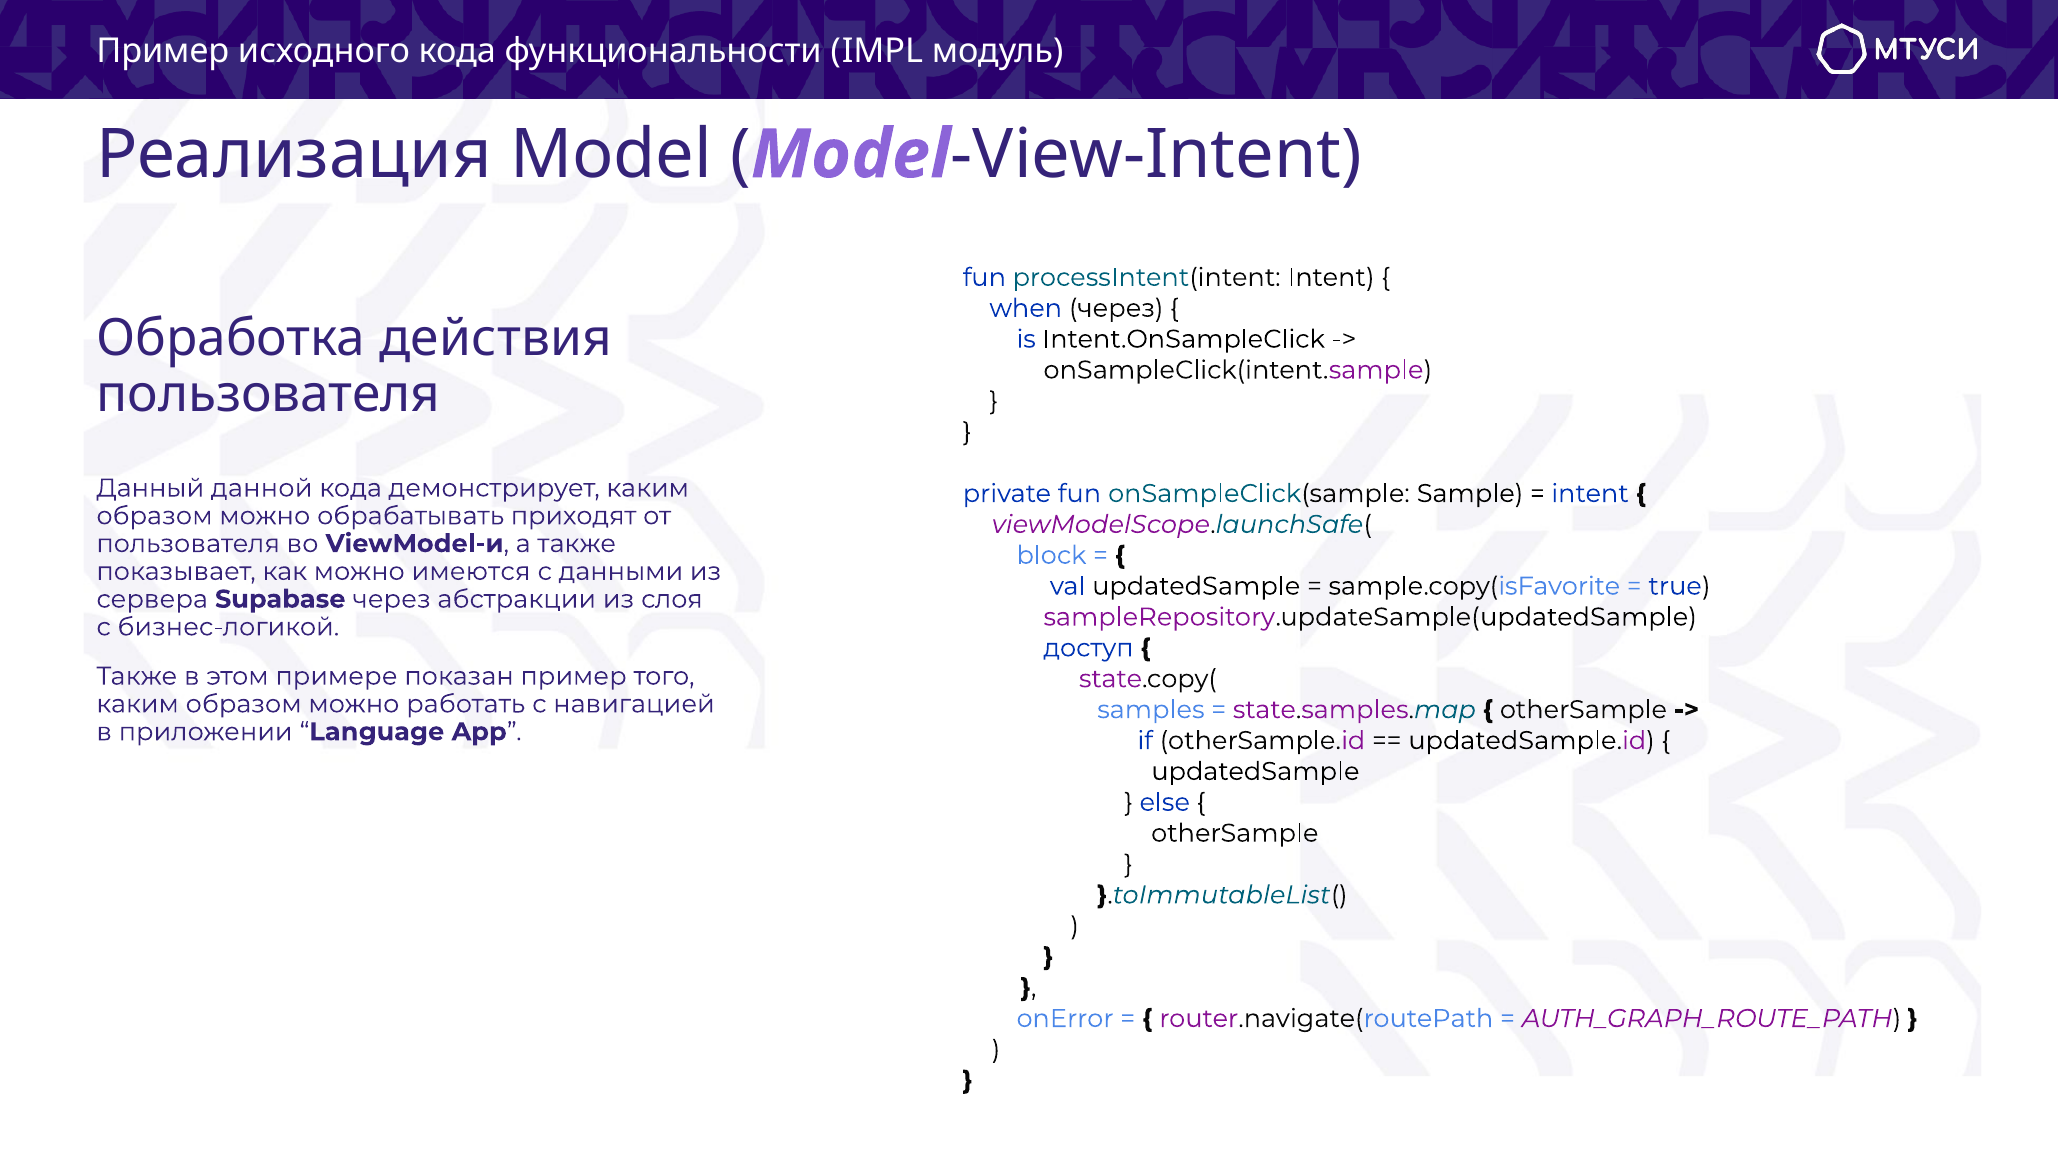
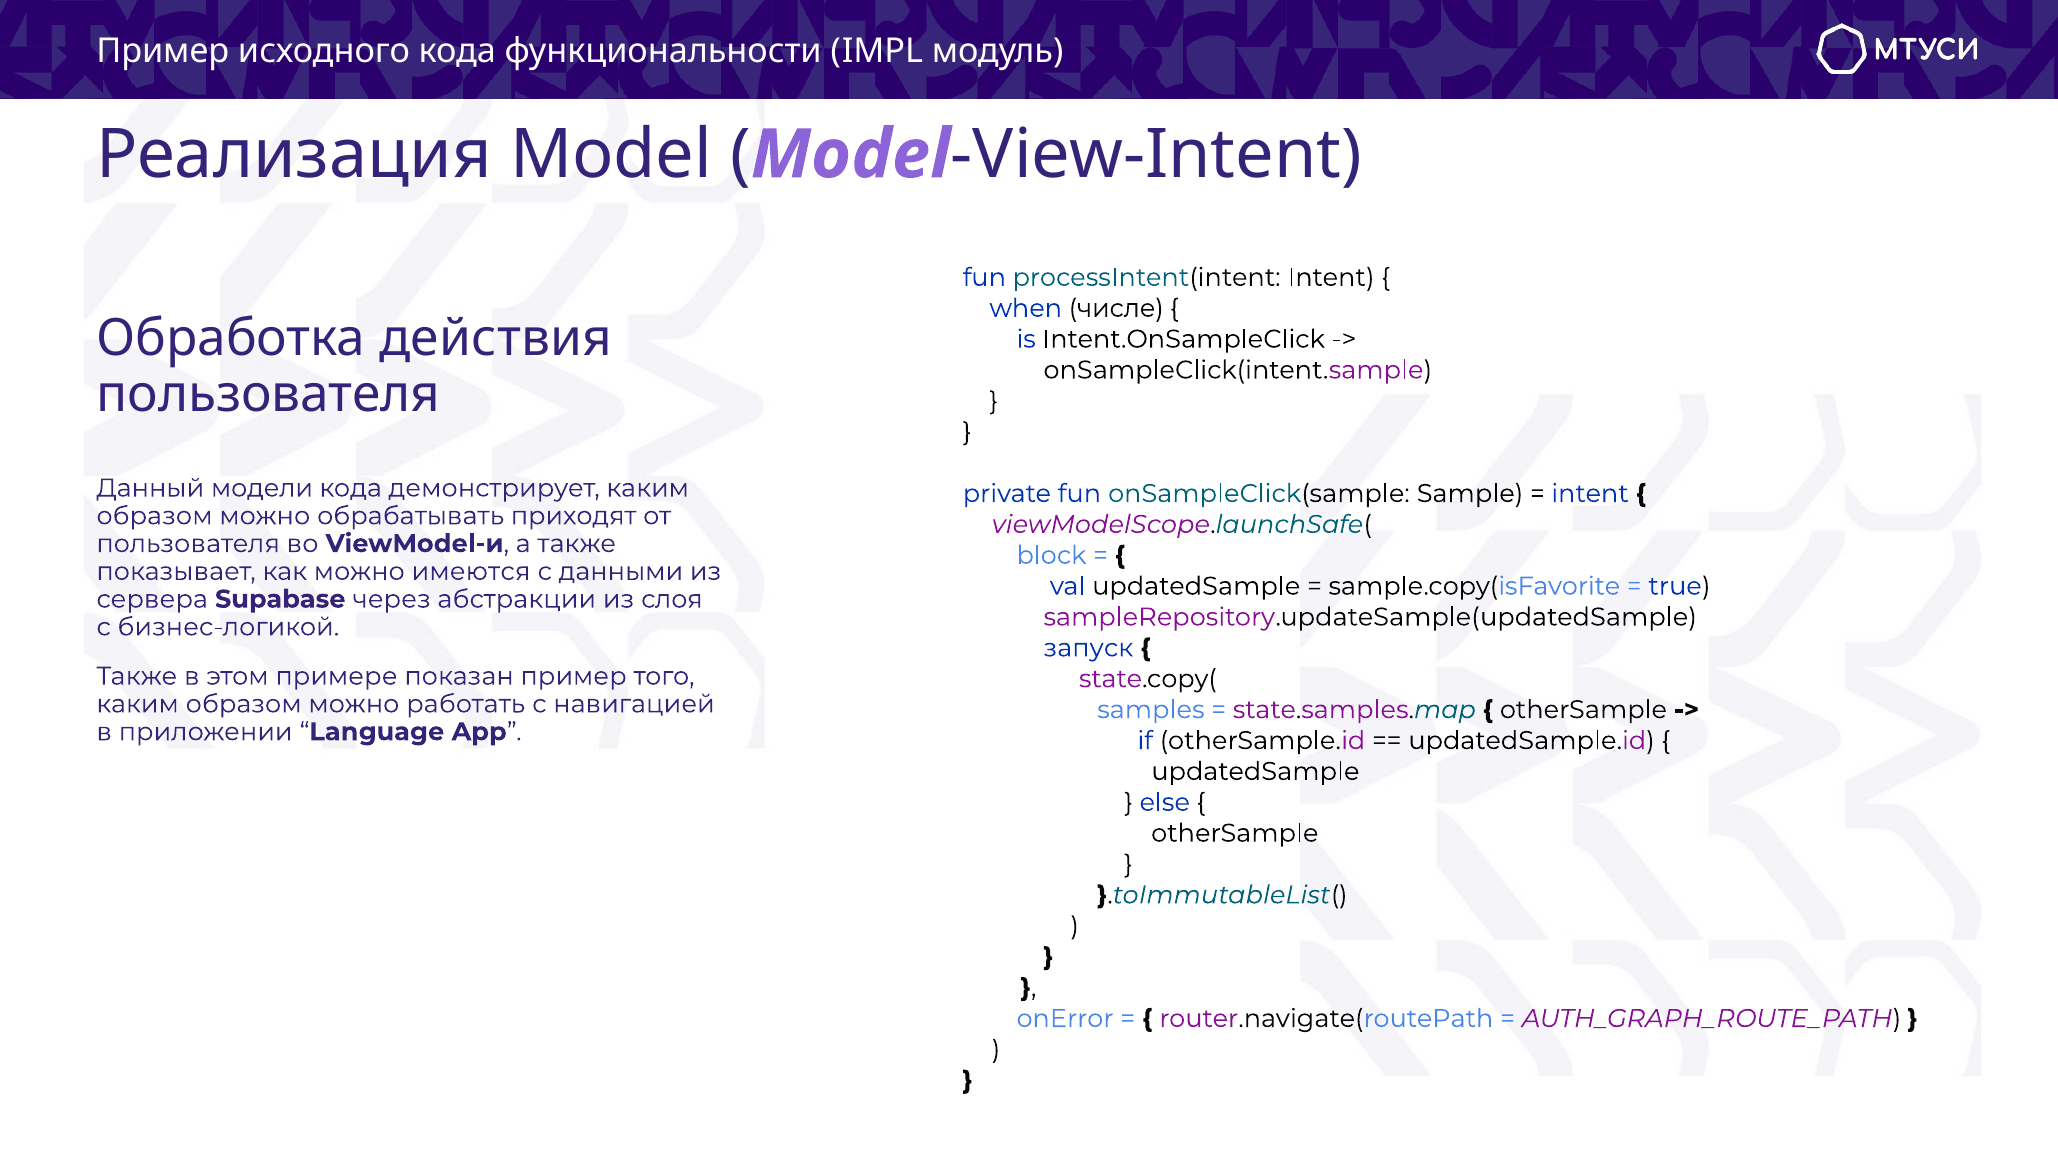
when через: через -> числе (1116, 308)
данной: данной -> модели (262, 488)
доступ: доступ -> запуск (1088, 648)
